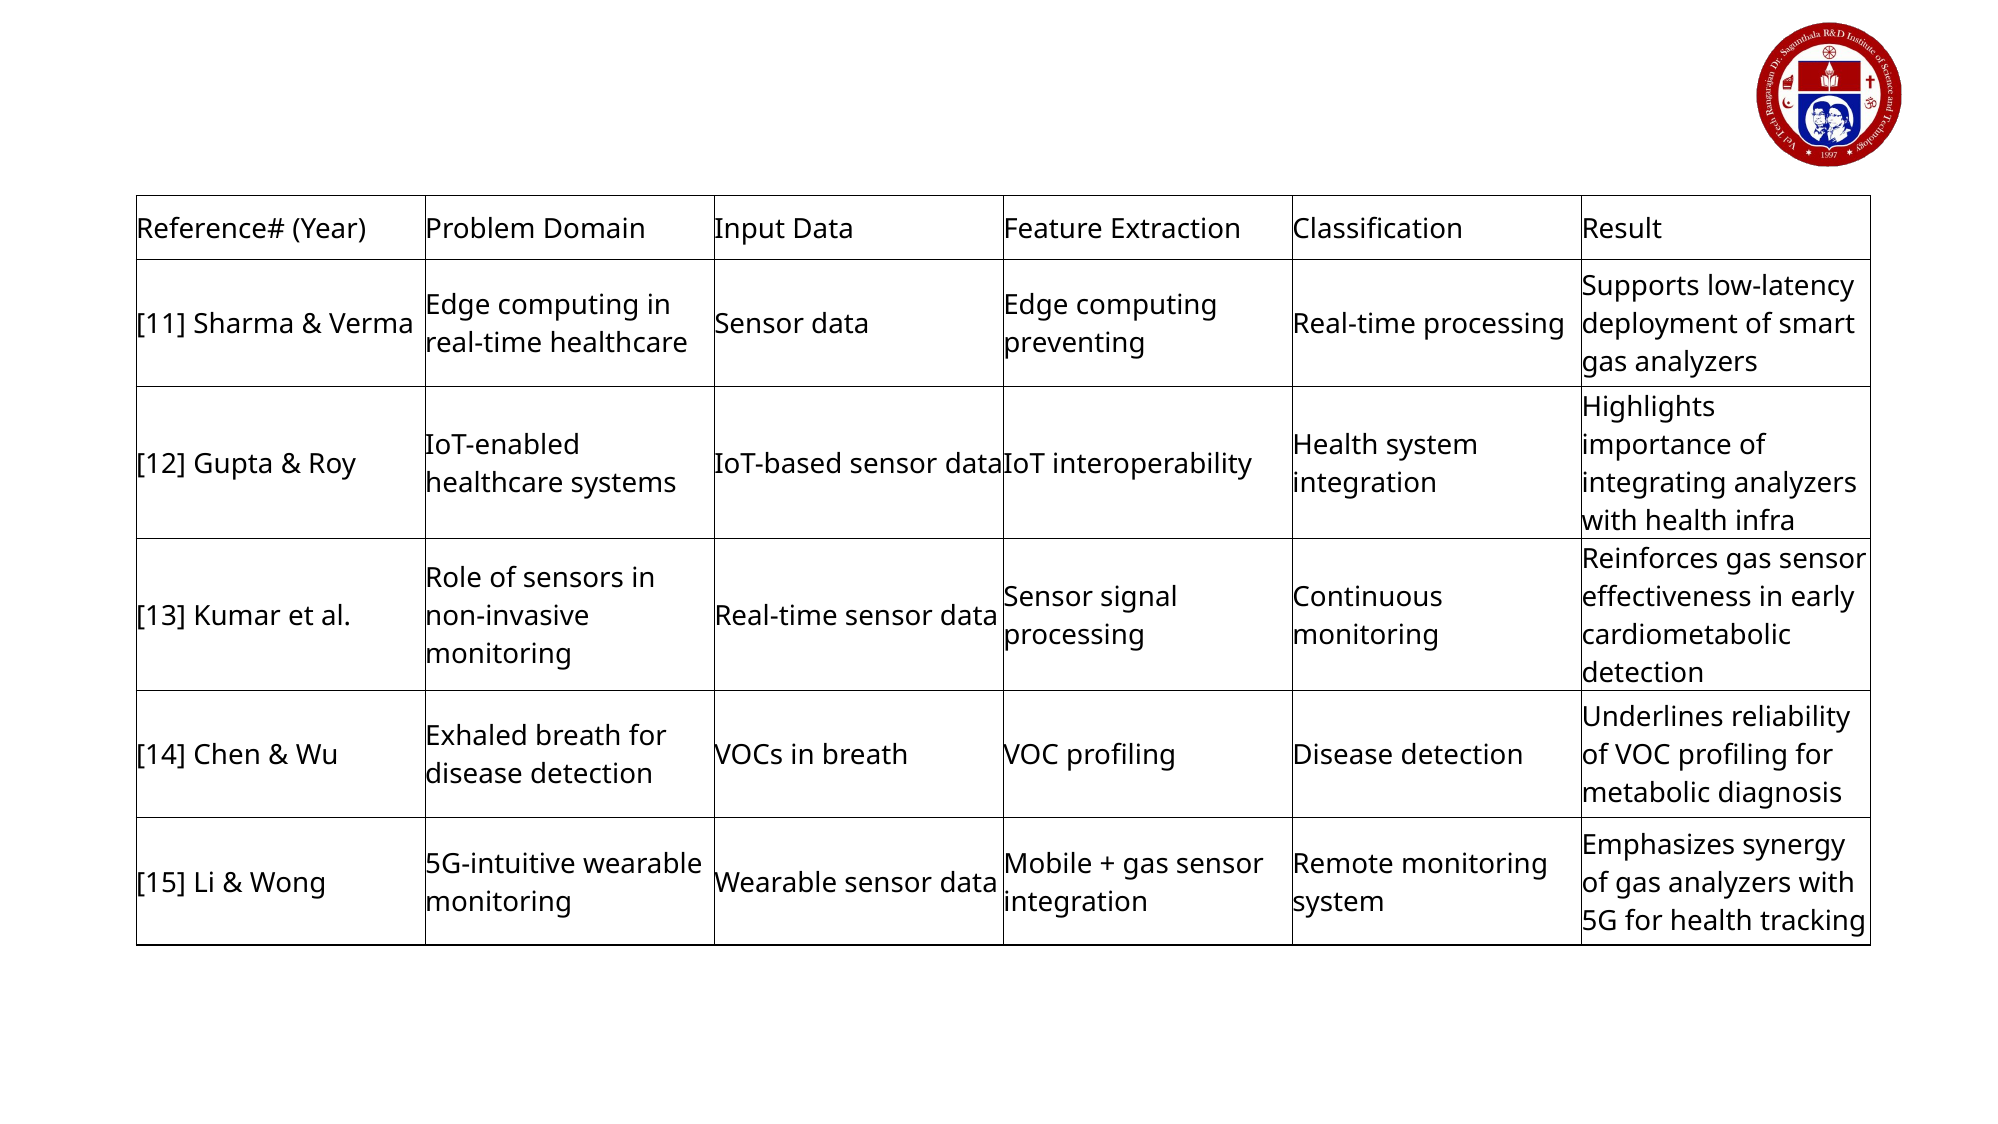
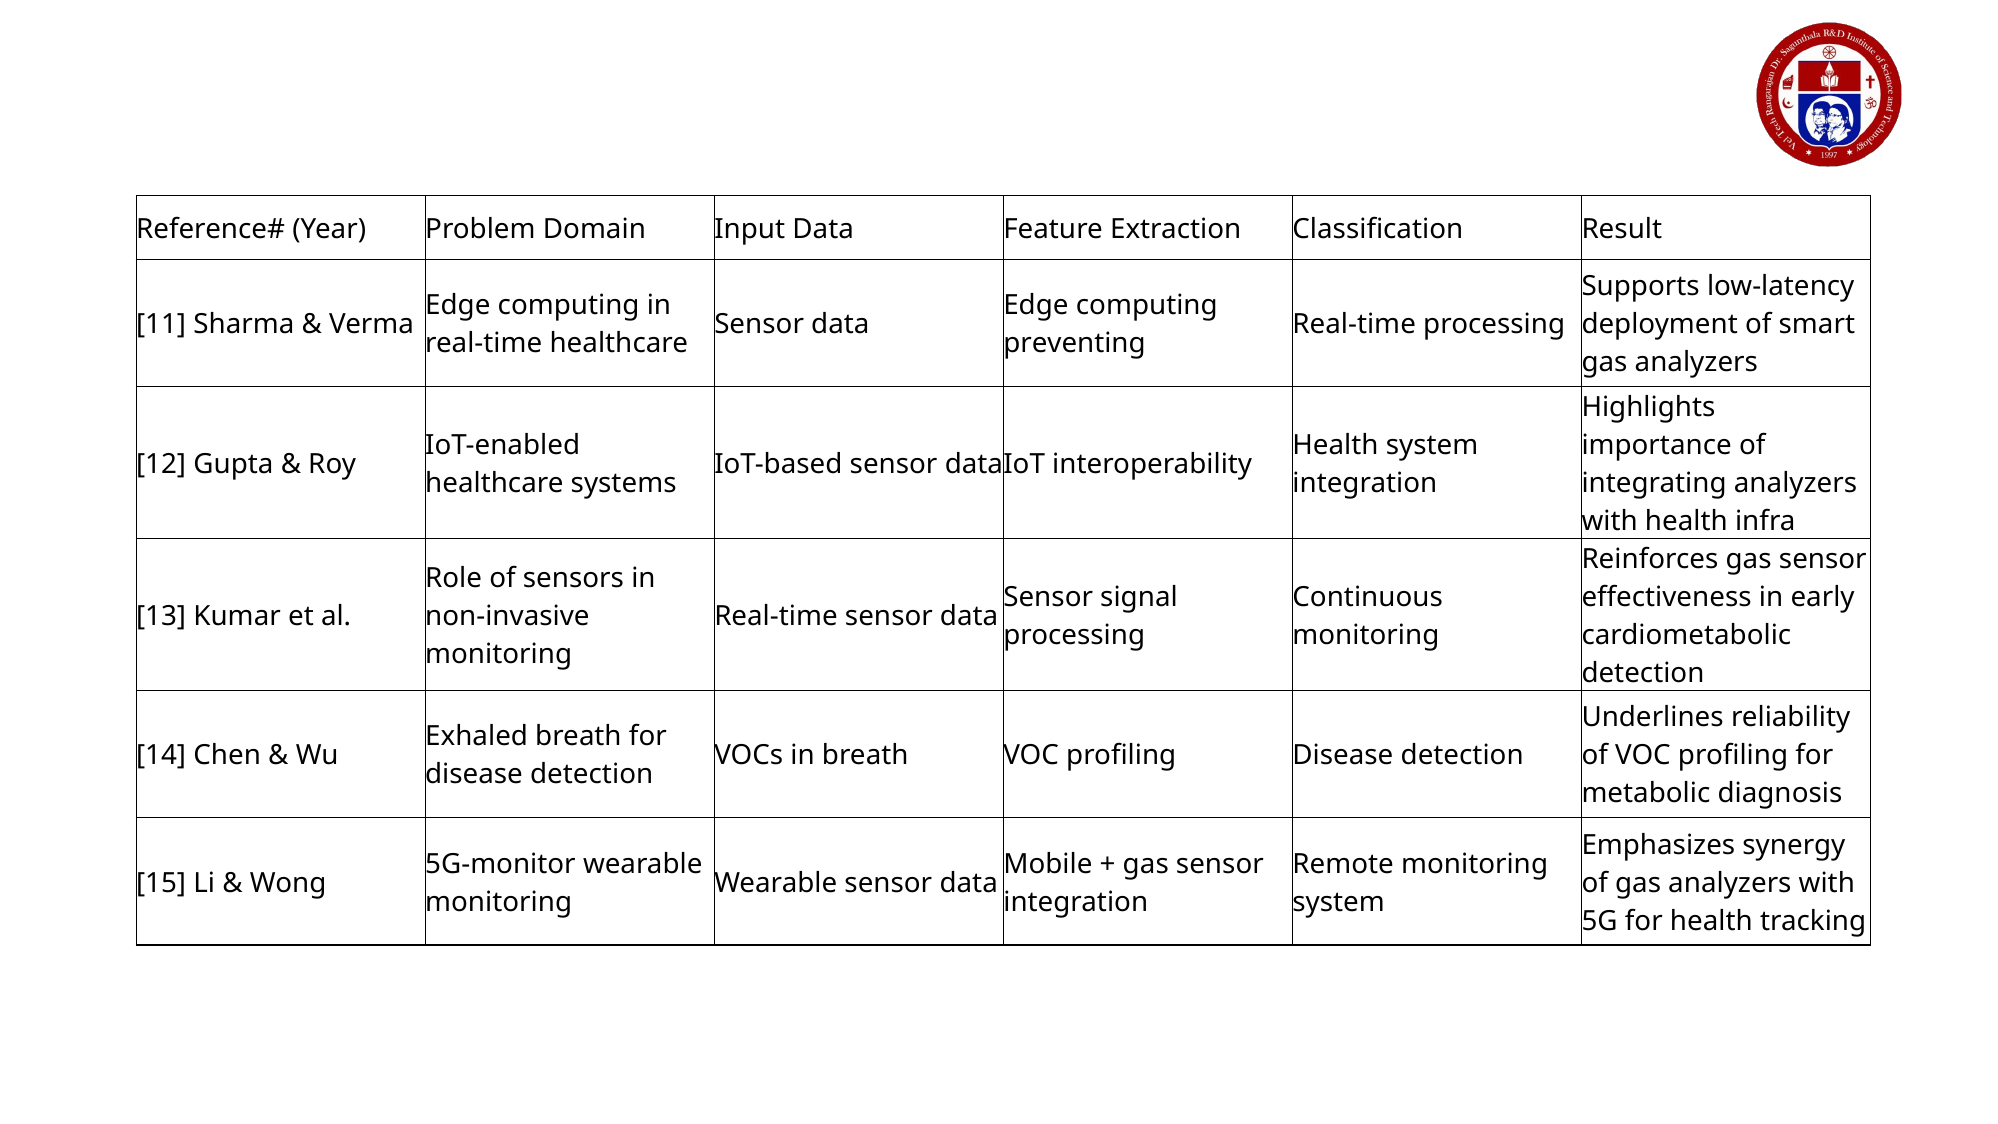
5G-intuitive: 5G-intuitive -> 5G-monitor (500, 864)
